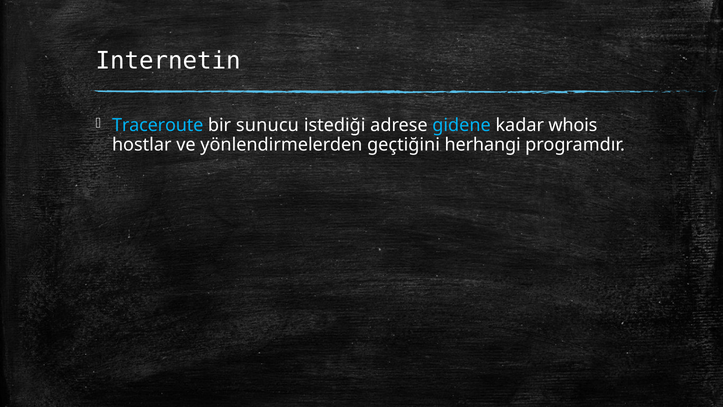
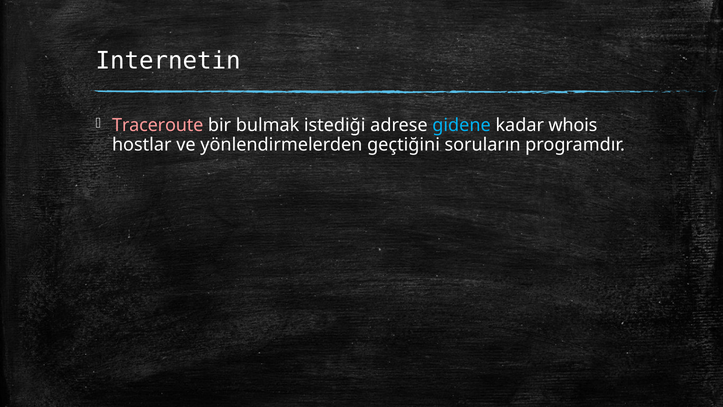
Traceroute colour: light blue -> pink (158, 125)
sunucu: sunucu -> bulmak (268, 125)
herhangi: herhangi -> soruların (483, 145)
